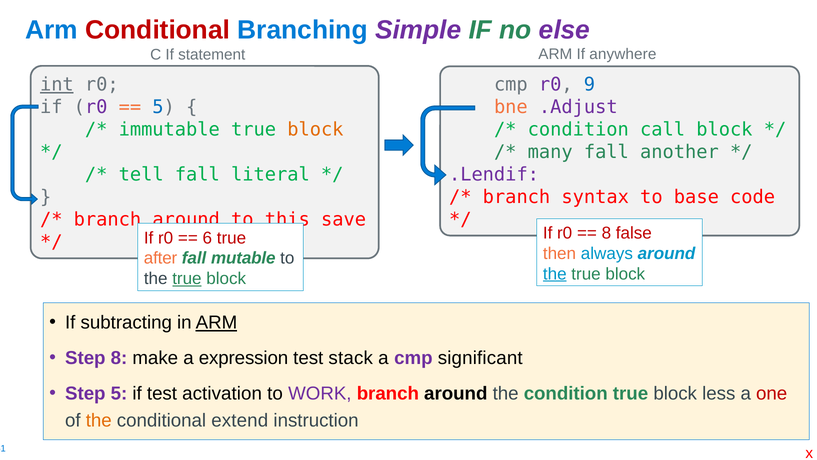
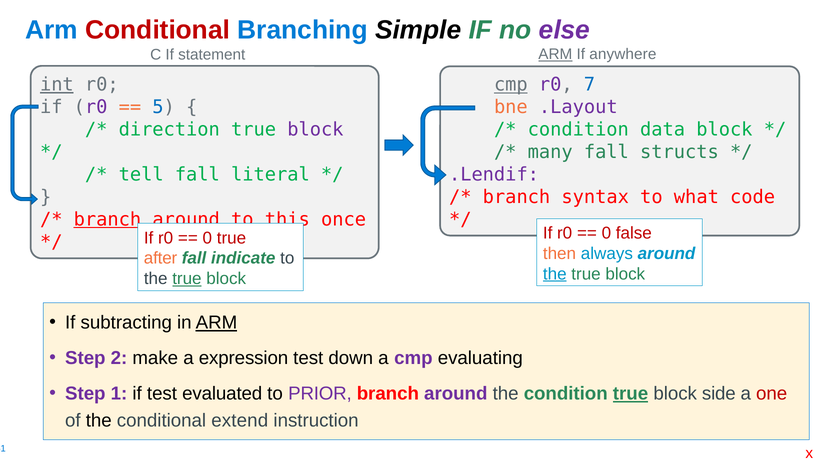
Simple colour: purple -> black (418, 30)
ARM underline: none -> present (555, 54)
cmp underline: none -> present (511, 85)
9: 9 -> 7 (590, 85)
.Adjust: .Adjust -> .Layout (578, 107)
immutable: immutable -> direction (169, 130)
block colour: orange -> purple (315, 130)
call: call -> data (663, 130)
another: another -> structs (679, 152)
base: base -> what (696, 197)
branch underline: none -> present (107, 219)
save: save -> once (344, 219)
8: 8 -> 0 (606, 233)
6: 6 -> 0 (207, 238)
mutable: mutable -> indicate (243, 258)
Step 8: 8 -> 2 (119, 358)
stack: stack -> down (351, 358)
significant: significant -> evaluating (480, 358)
Step 5: 5 -> 1 (119, 393)
activation: activation -> evaluated (222, 393)
WORK: WORK -> PRIOR (320, 393)
around colour: black -> purple (456, 393)
true underline: none -> present (631, 393)
less: less -> side (719, 393)
the colour: orange -> black (99, 420)
